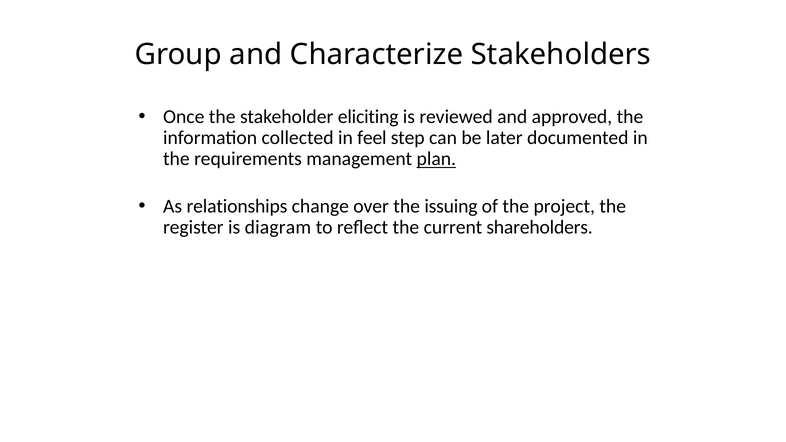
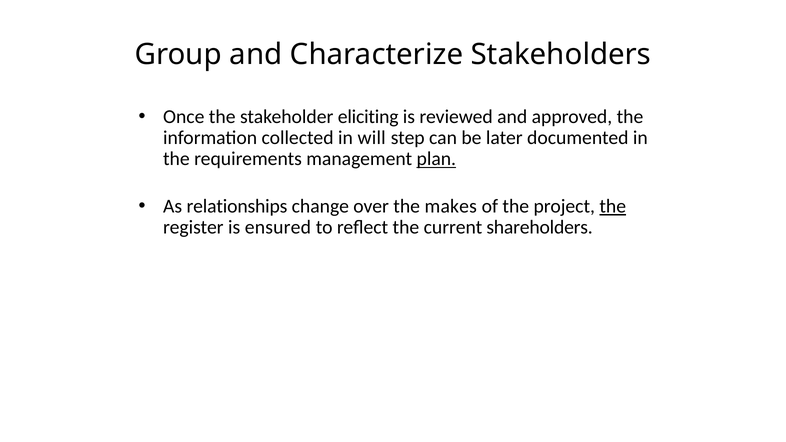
feel: feel -> will (372, 138)
issuing: issuing -> makes (451, 206)
the underline: none -> present (613, 206)
diagram: diagram -> ensured (278, 228)
